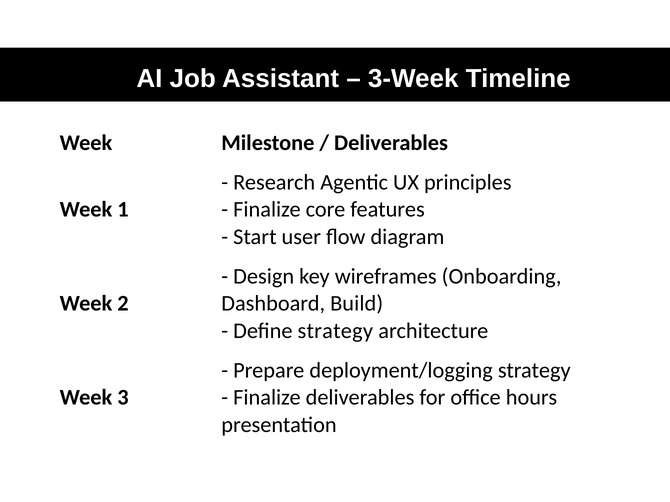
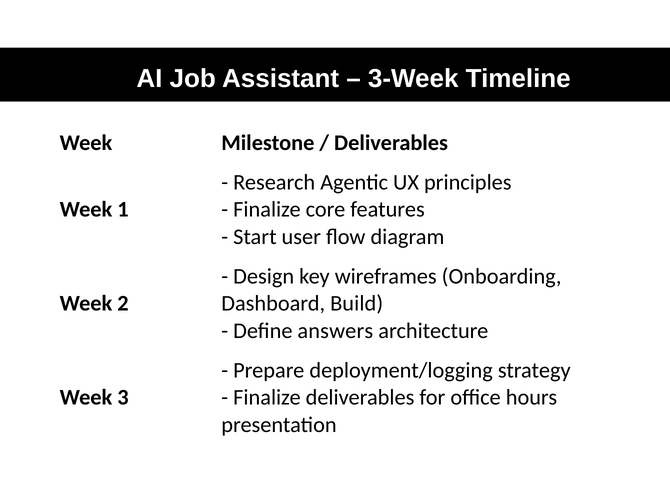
Define strategy: strategy -> answers (335, 331)
